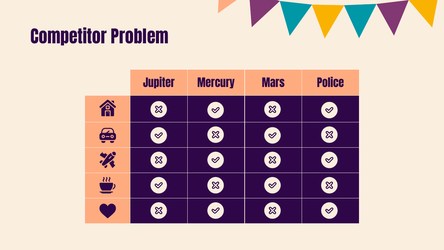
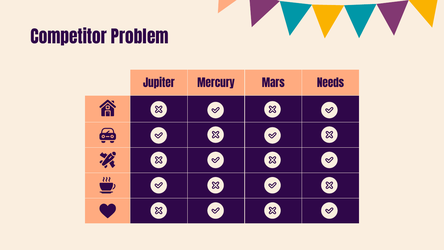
Police: Police -> Needs (330, 83)
